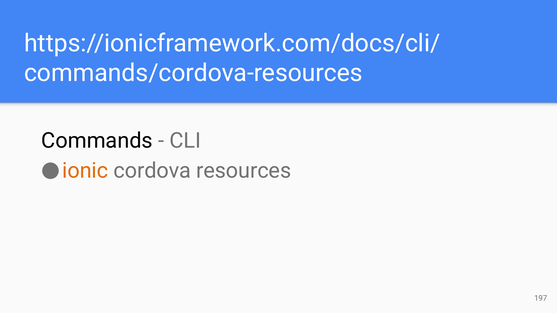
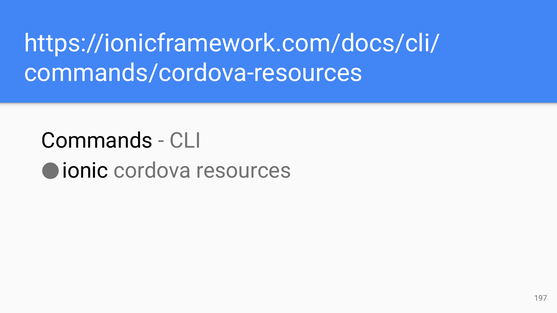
ionic colour: orange -> black (85, 171)
